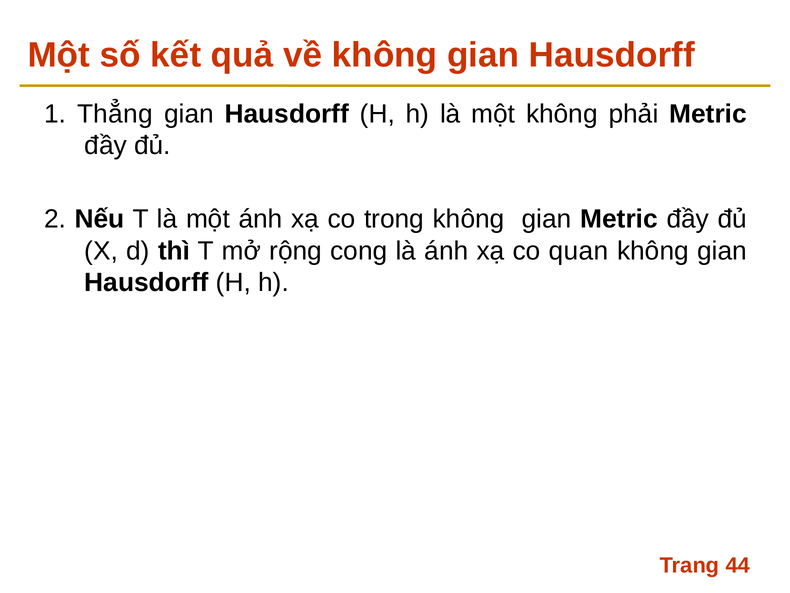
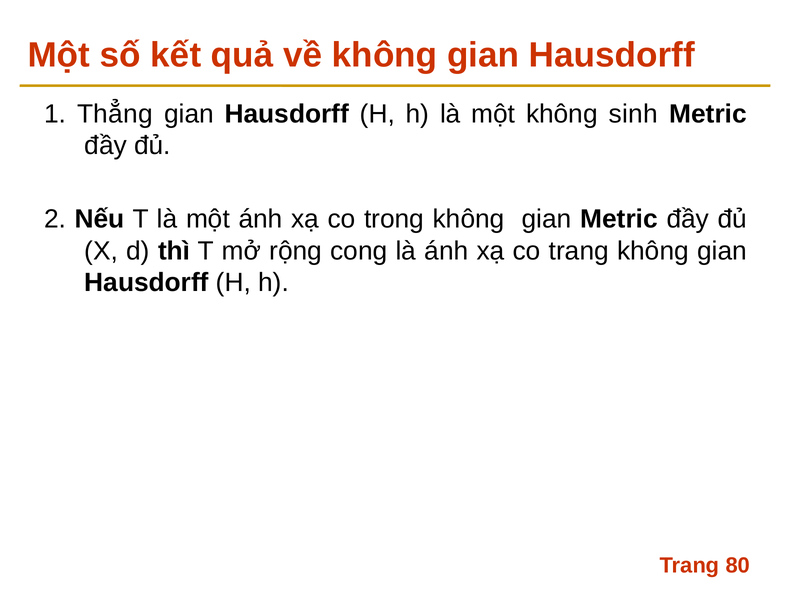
phải: phải -> sinh (633, 114)
co quan: quan -> trang (579, 251)
44: 44 -> 80 (738, 565)
